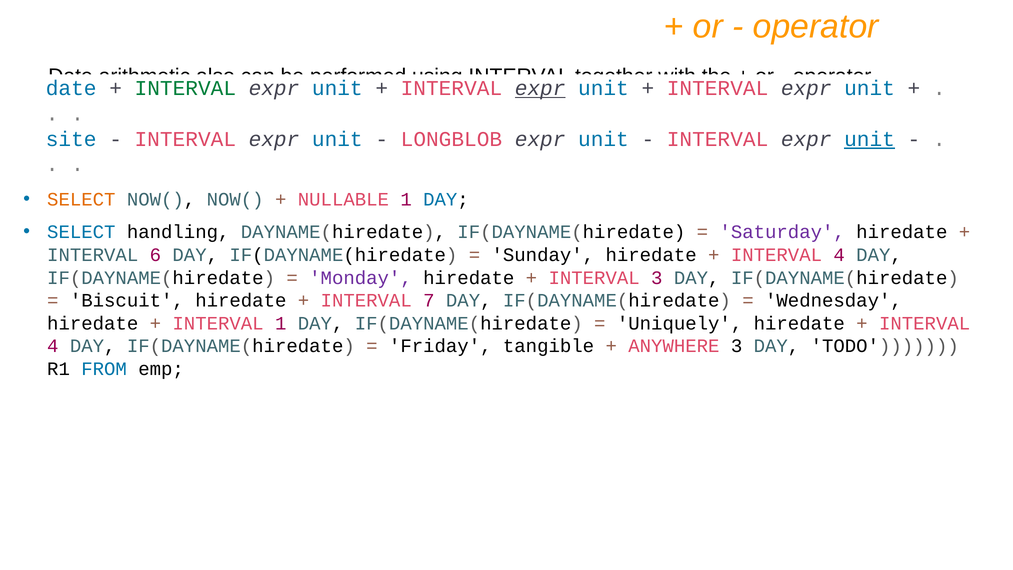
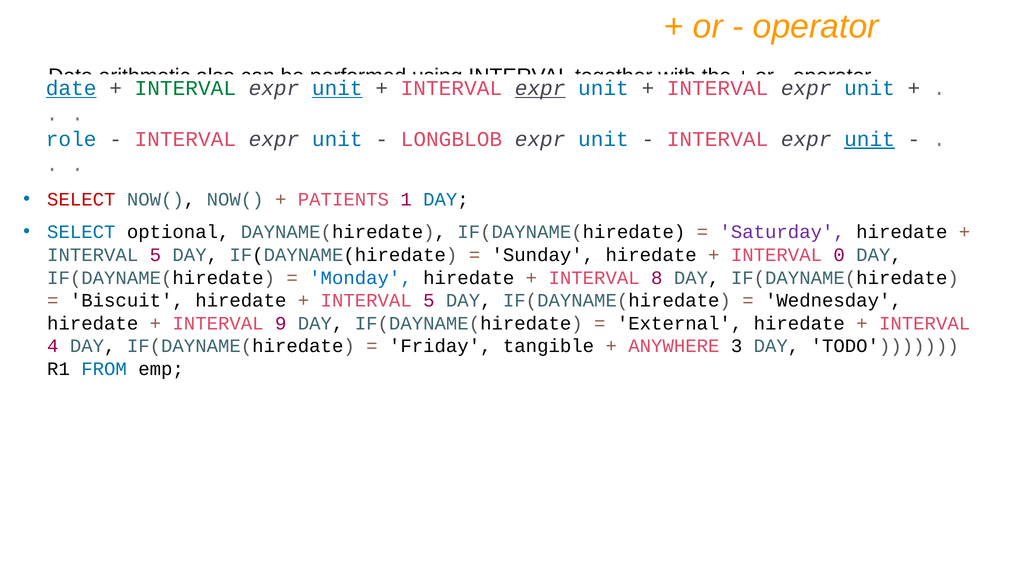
date underline: none -> present (71, 88)
unit underline: none -> present (337, 88)
site: site -> role (71, 139)
SELECT colour: orange -> red (81, 199)
NULLABLE: NULLABLE -> PATIENTS (343, 199)
handling: handling -> optional (178, 232)
6: 6 -> 5 (155, 255)
4: 4 -> 0 (839, 255)
Monday colour: purple -> blue (361, 278)
INTERVAL 3: 3 -> 8 (657, 278)
7: 7 -> 5 (429, 300)
INTERVAL 1: 1 -> 9 (281, 323)
Uniquely: Uniquely -> External (680, 323)
